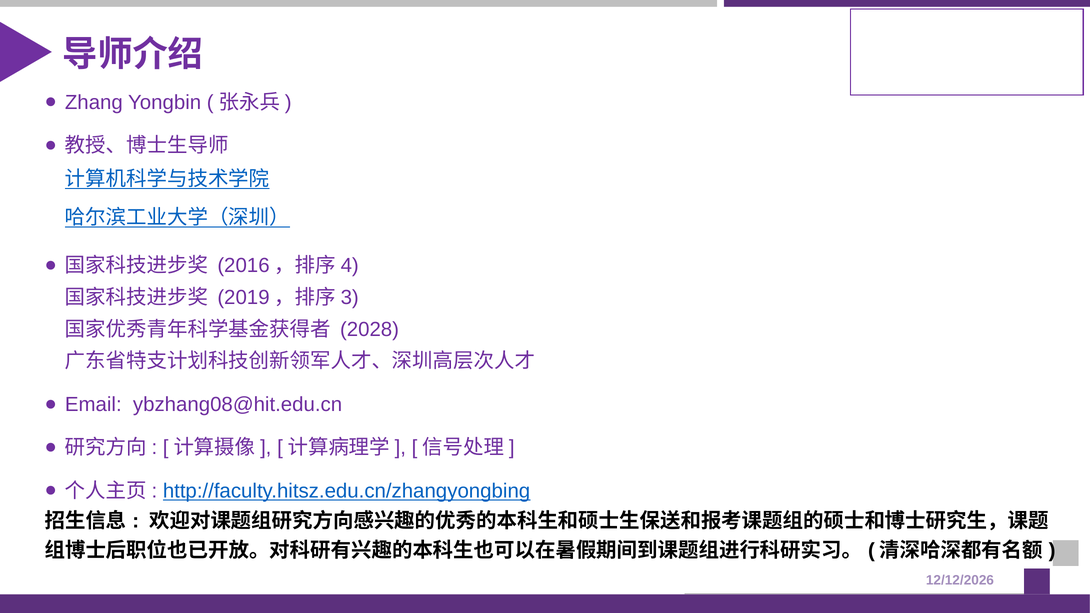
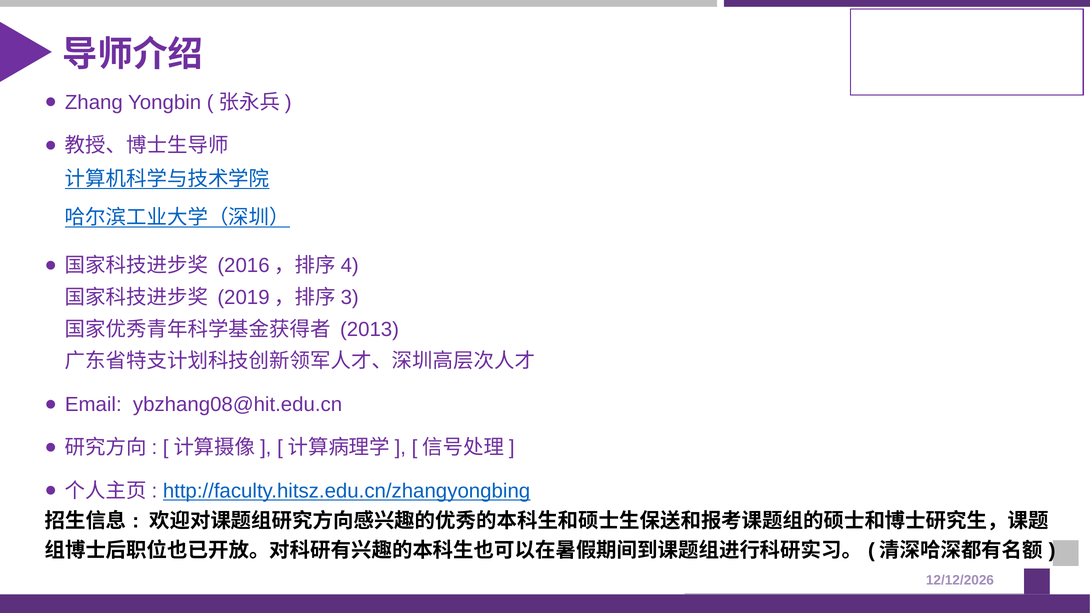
2028: 2028 -> 2013 (370, 329)
